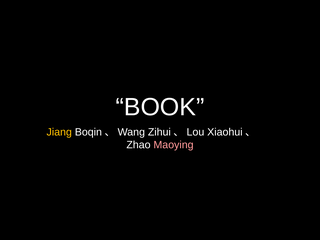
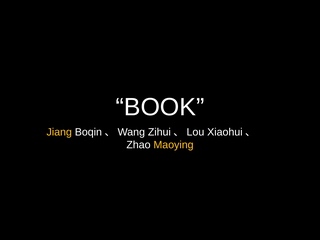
Maoying colour: pink -> yellow (174, 145)
